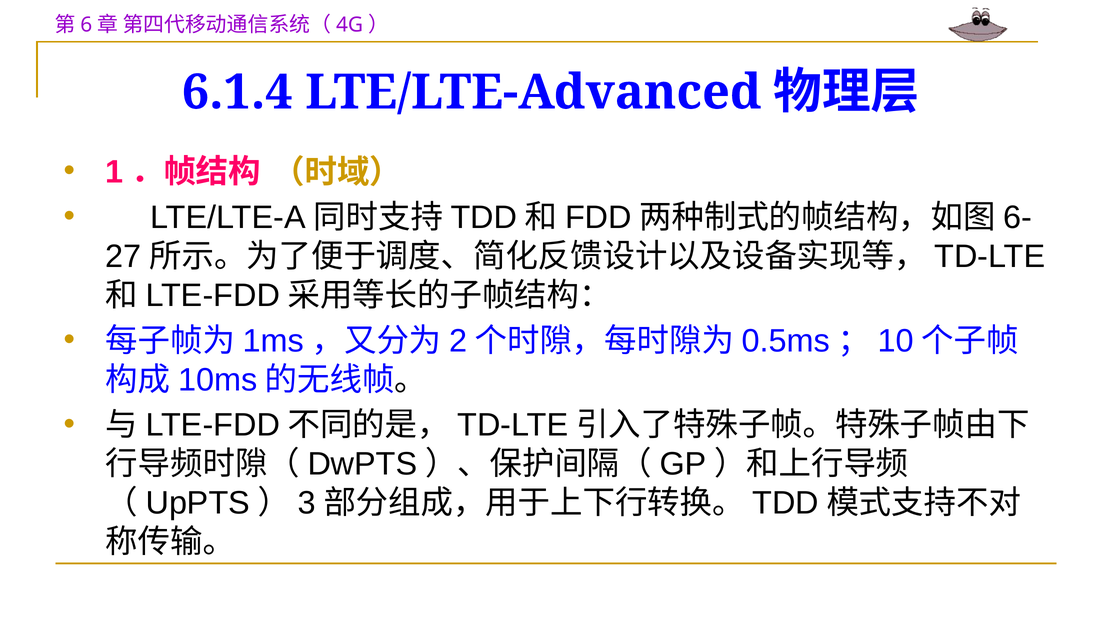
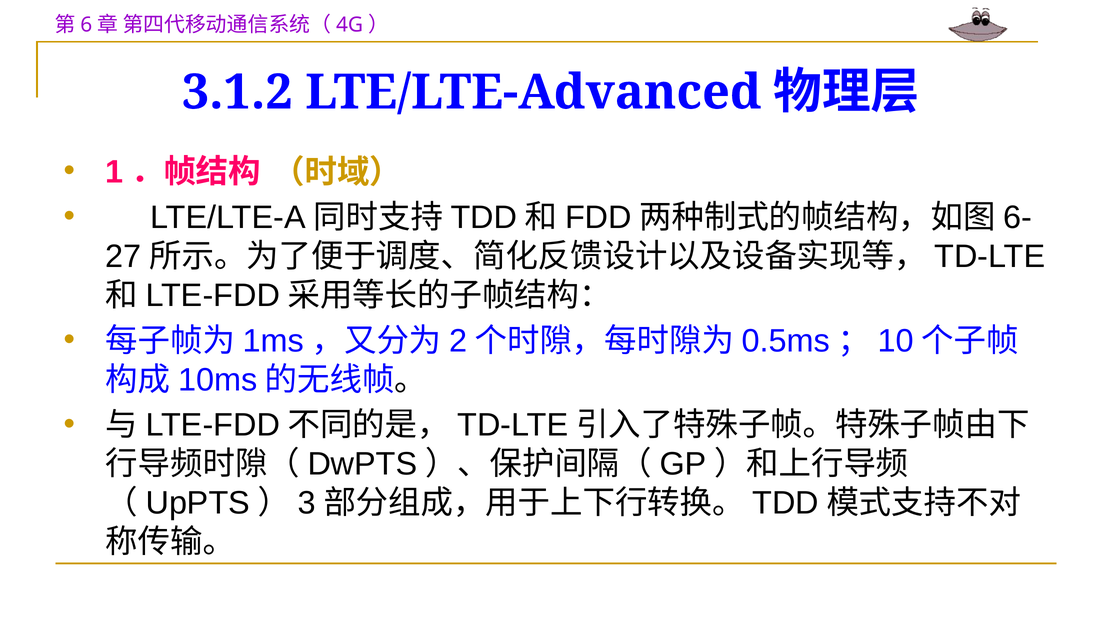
6.1.4: 6.1.4 -> 3.1.2 (237, 92)
